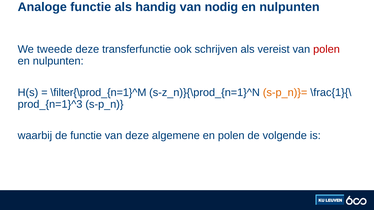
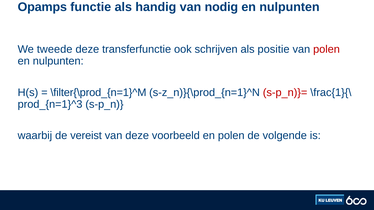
Analoge: Analoge -> Opamps (42, 7)
vereist: vereist -> positie (274, 49)
s-p_n)}= colour: orange -> red (285, 93)
de functie: functie -> vereist (86, 136)
algemene: algemene -> voorbeeld (176, 136)
